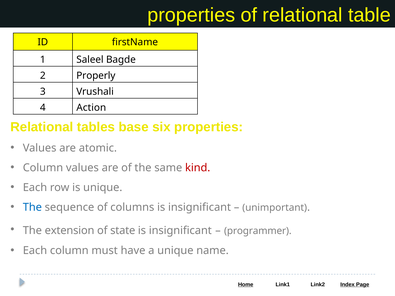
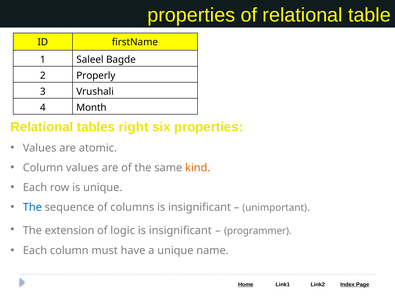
Action: Action -> Month (91, 108)
base: base -> right (134, 127)
kind colour: red -> orange (198, 168)
state: state -> logic (123, 231)
